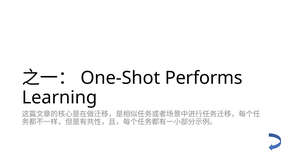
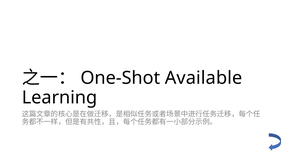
Performs: Performs -> Available (204, 78)
